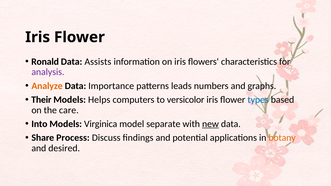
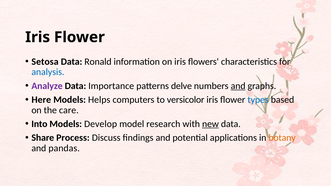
Ronald: Ronald -> Setosa (45, 62)
Assists: Assists -> Ronald (98, 62)
analysis colour: purple -> blue (48, 72)
Analyze colour: orange -> purple (47, 86)
leads: leads -> delve (181, 86)
and underline: none -> present (238, 86)
Their: Their -> Here (41, 100)
Virginica: Virginica -> Develop (101, 124)
separate: separate -> research (163, 124)
desired: desired -> pandas (64, 148)
